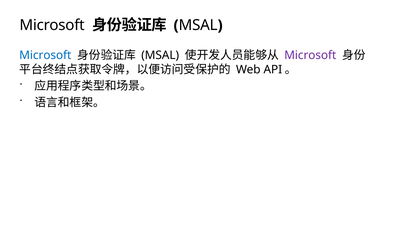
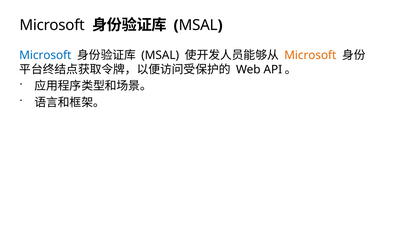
Microsoft colour: purple -> orange (310, 55)
